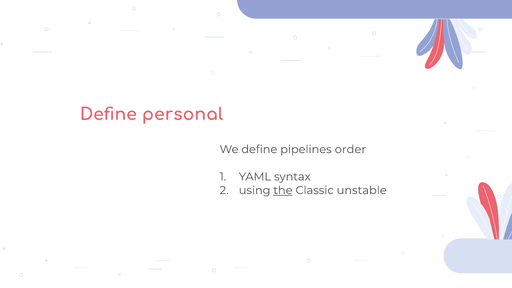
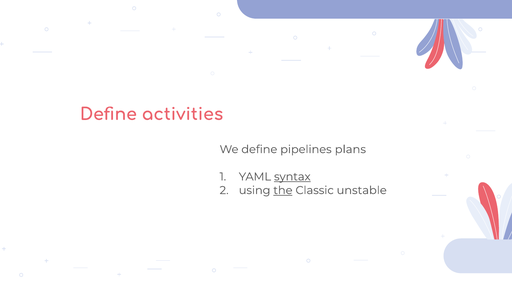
personal: personal -> activities (183, 114)
order: order -> plans (350, 149)
syntax underline: none -> present (292, 177)
